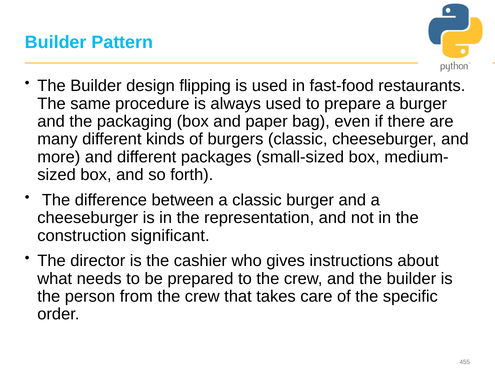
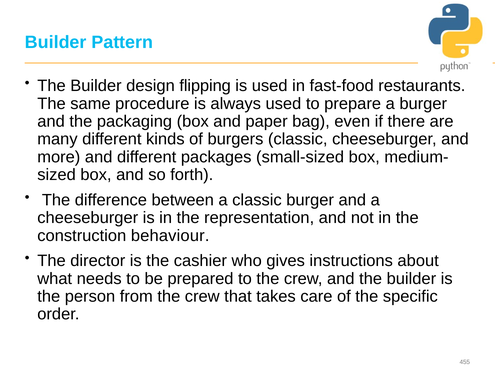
significant: significant -> behaviour (170, 236)
